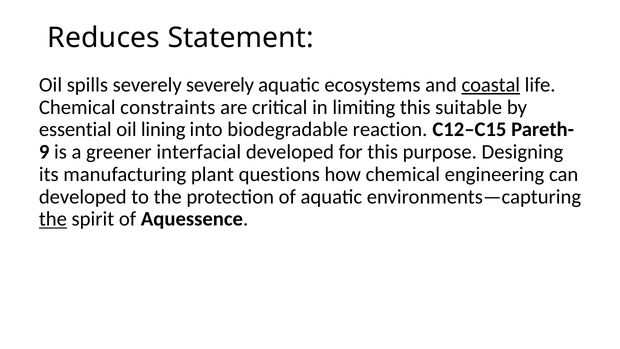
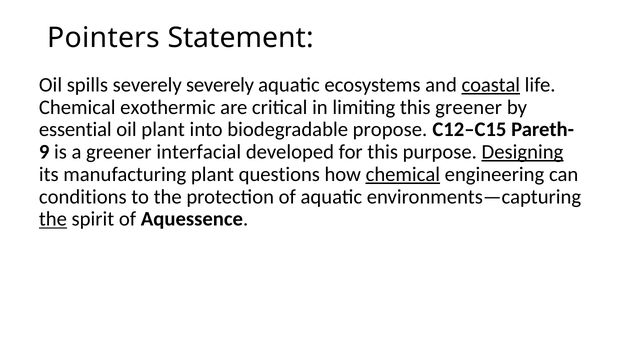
Reduces: Reduces -> Pointers (104, 38)
constraints: constraints -> exothermic (168, 107)
this suitable: suitable -> greener (469, 107)
oil lining: lining -> plant (163, 130)
reaction: reaction -> propose (390, 130)
Designing underline: none -> present (522, 152)
chemical underline: none -> present (403, 174)
developed: developed -> conditions (83, 197)
